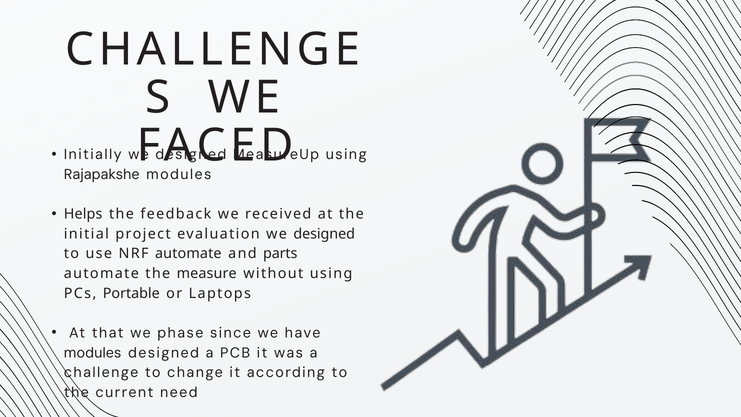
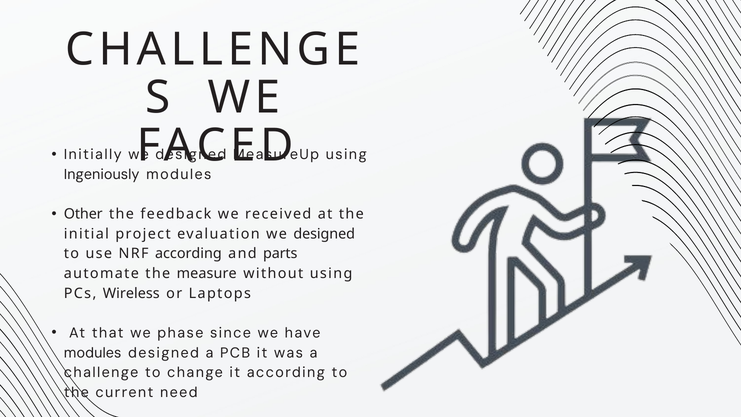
Rajapakshe: Rajapakshe -> Ingeniously (102, 174)
Helps: Helps -> Other (83, 214)
NRF automate: automate -> according (188, 254)
Portable: Portable -> Wireless (131, 293)
